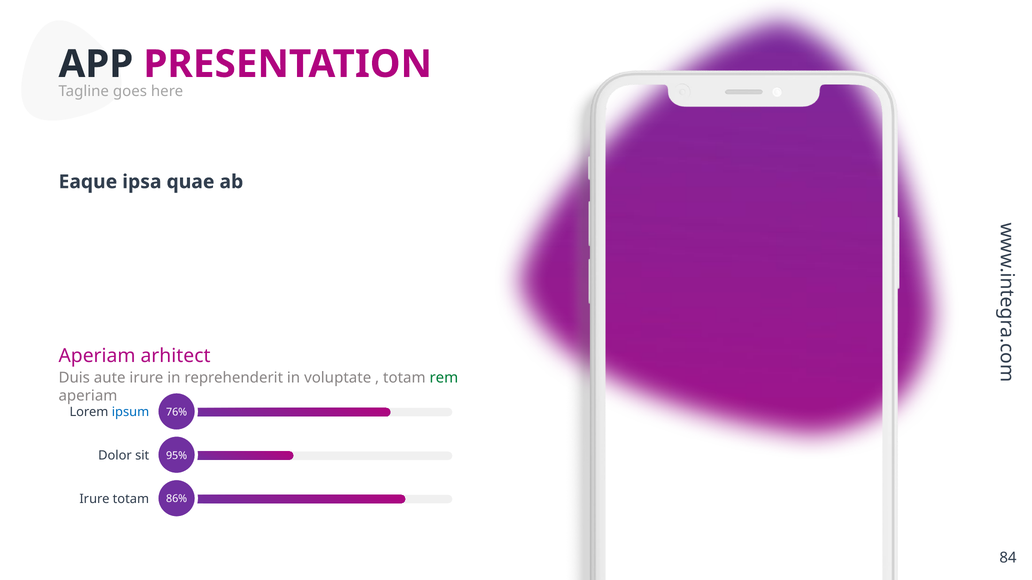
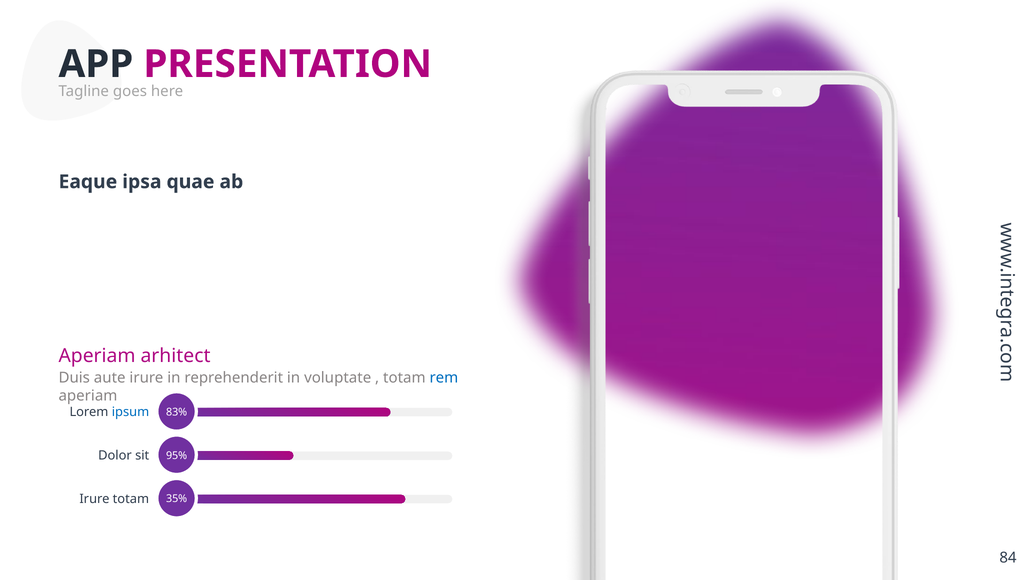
rem colour: green -> blue (444, 378)
76%: 76% -> 83% (177, 412)
86%: 86% -> 35% (177, 499)
